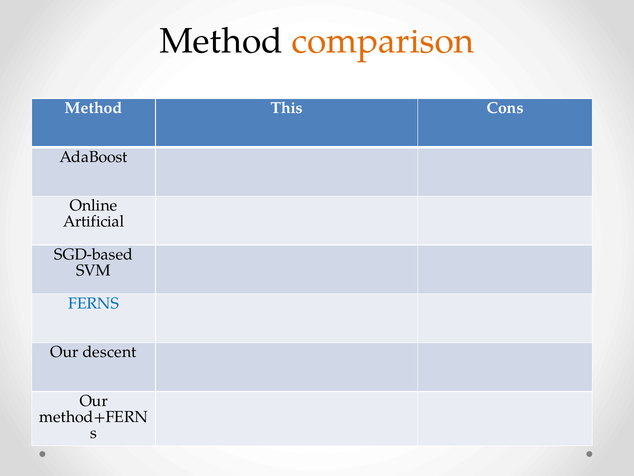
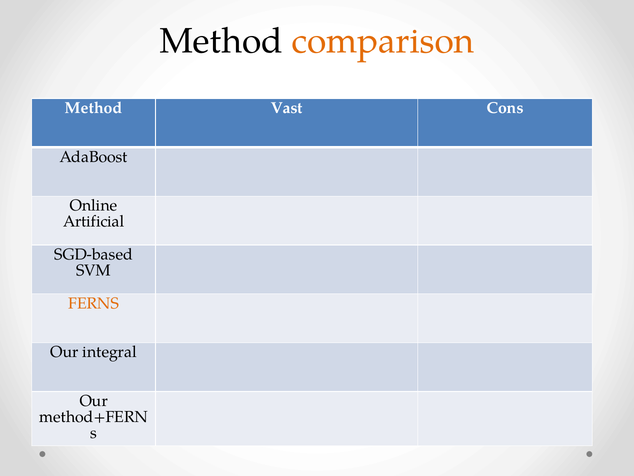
This: This -> Vast (287, 108)
FERNS colour: blue -> orange (94, 303)
descent: descent -> integral (110, 352)
